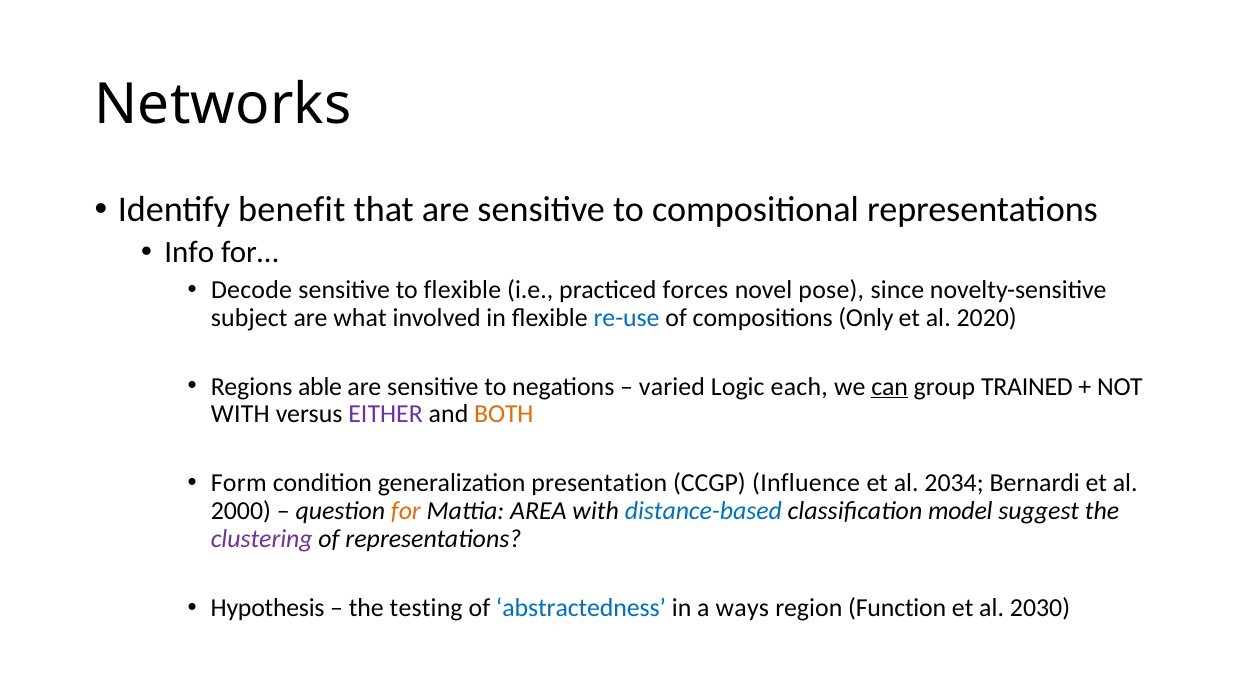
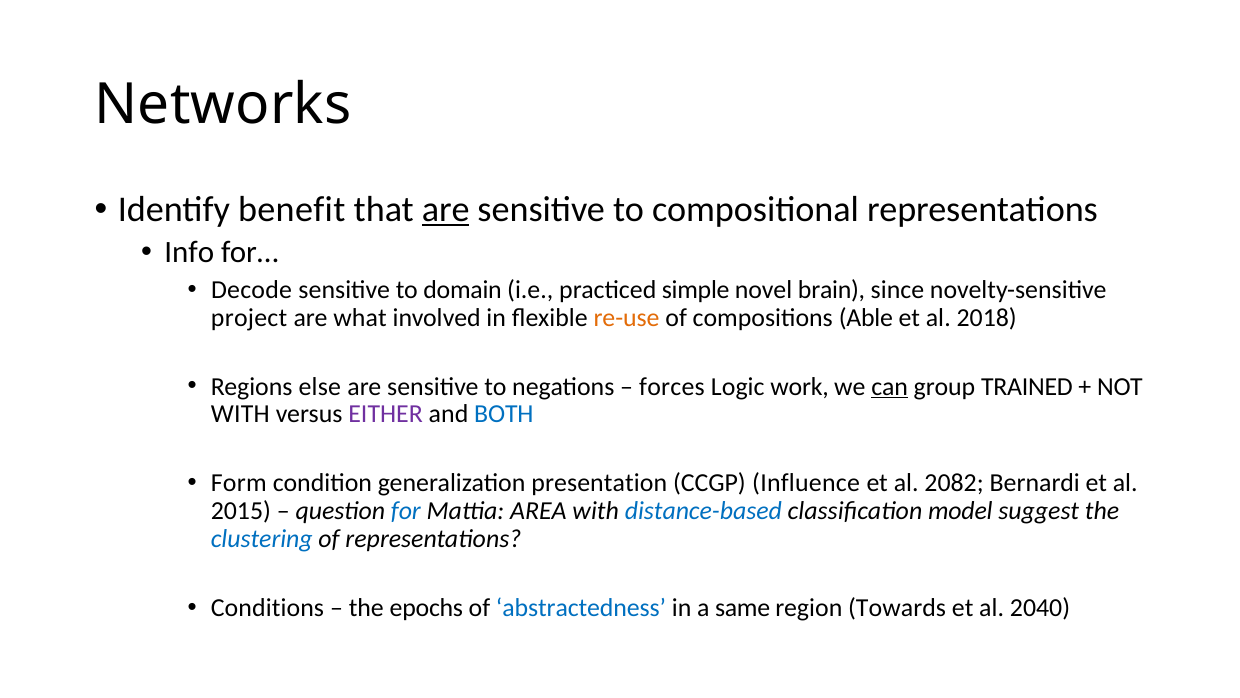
are underline: none -> present (446, 210)
to flexible: flexible -> domain (463, 290)
forces: forces -> simple (696, 290)
pose: pose -> brain (832, 290)
subject: subject -> project (249, 317)
re-use colour: blue -> orange (627, 317)
Only: Only -> Able (866, 317)
2020: 2020 -> 2018 (987, 317)
able: able -> else (320, 386)
varied: varied -> forces (672, 386)
each: each -> work (800, 386)
BOTH colour: orange -> blue (504, 414)
2034: 2034 -> 2082 (954, 483)
2000: 2000 -> 2015 (241, 511)
for colour: orange -> blue (406, 511)
clustering colour: purple -> blue (262, 539)
Hypothesis: Hypothesis -> Conditions (267, 608)
testing: testing -> epochs (426, 608)
ways: ways -> same (743, 608)
Function: Function -> Towards (897, 608)
2030: 2030 -> 2040 (1040, 608)
